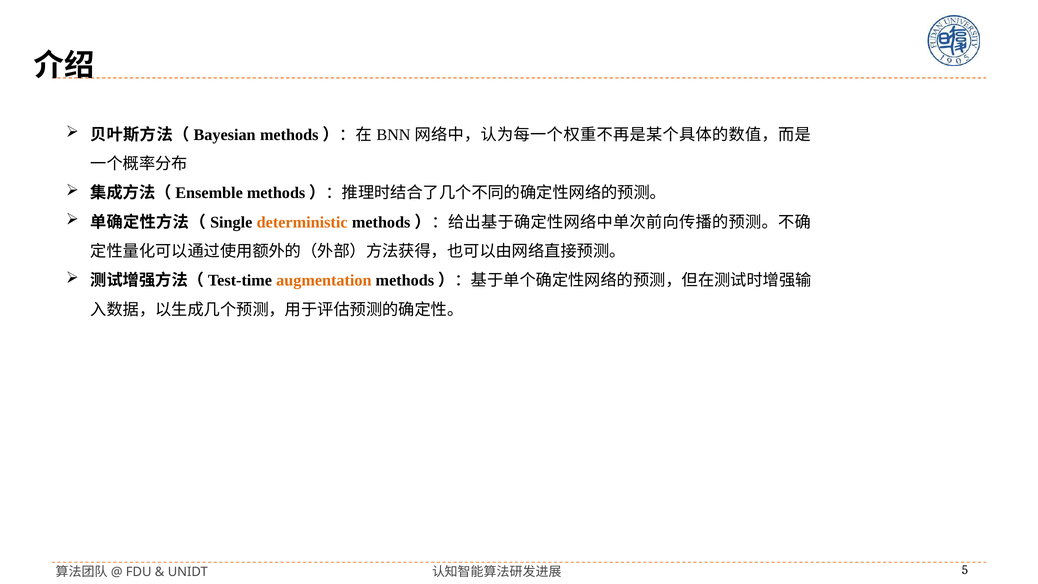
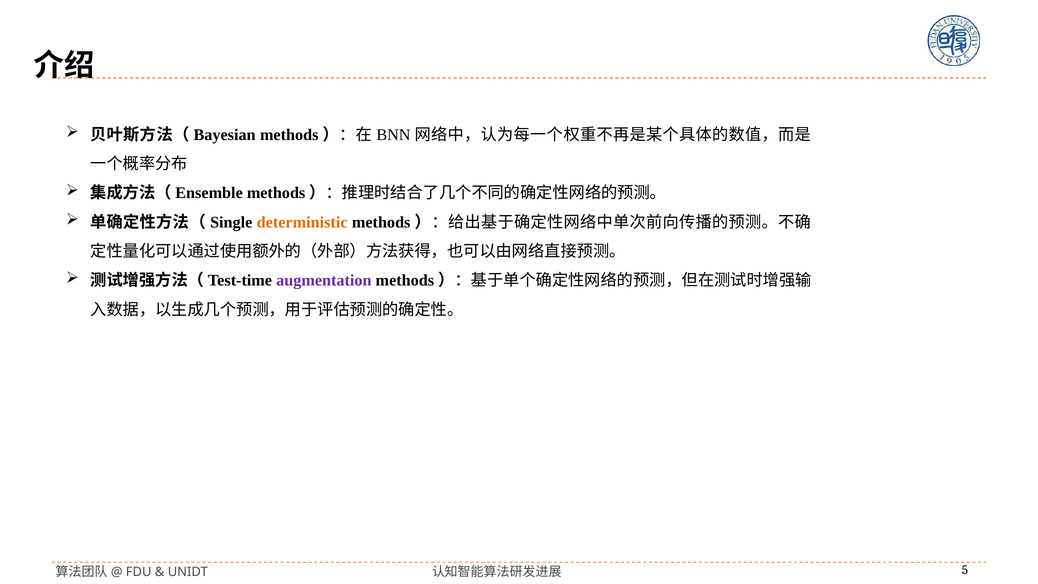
augmentation colour: orange -> purple (324, 281)
